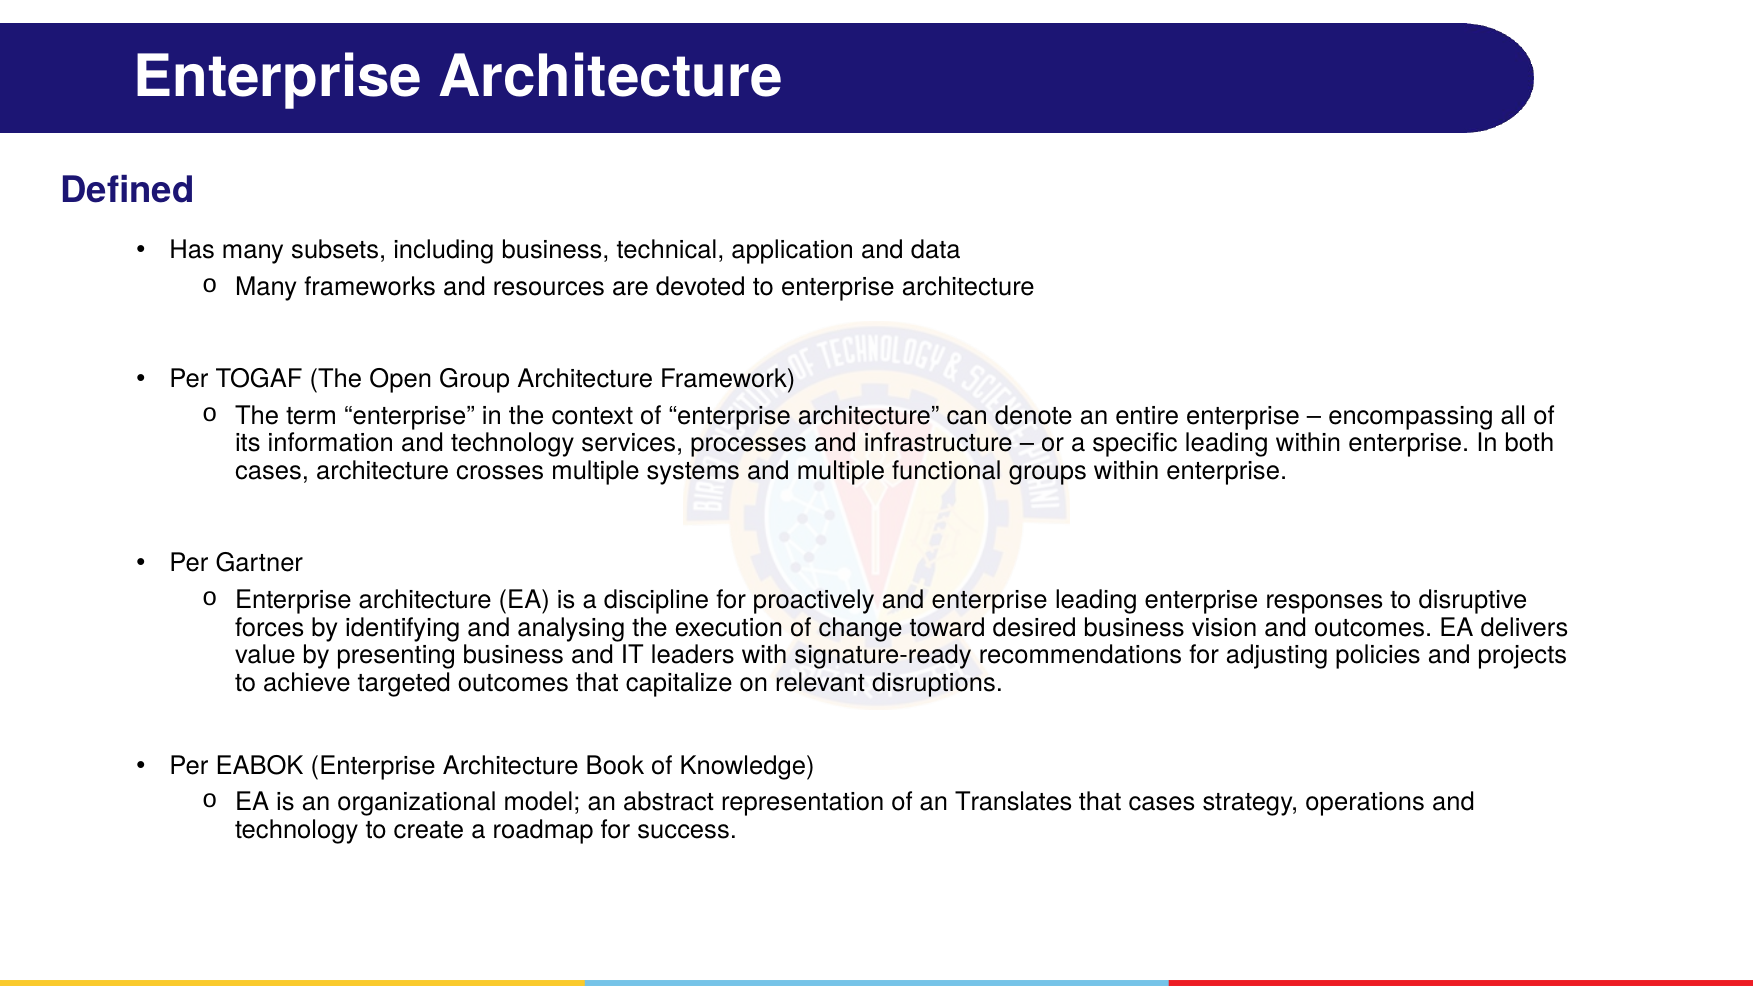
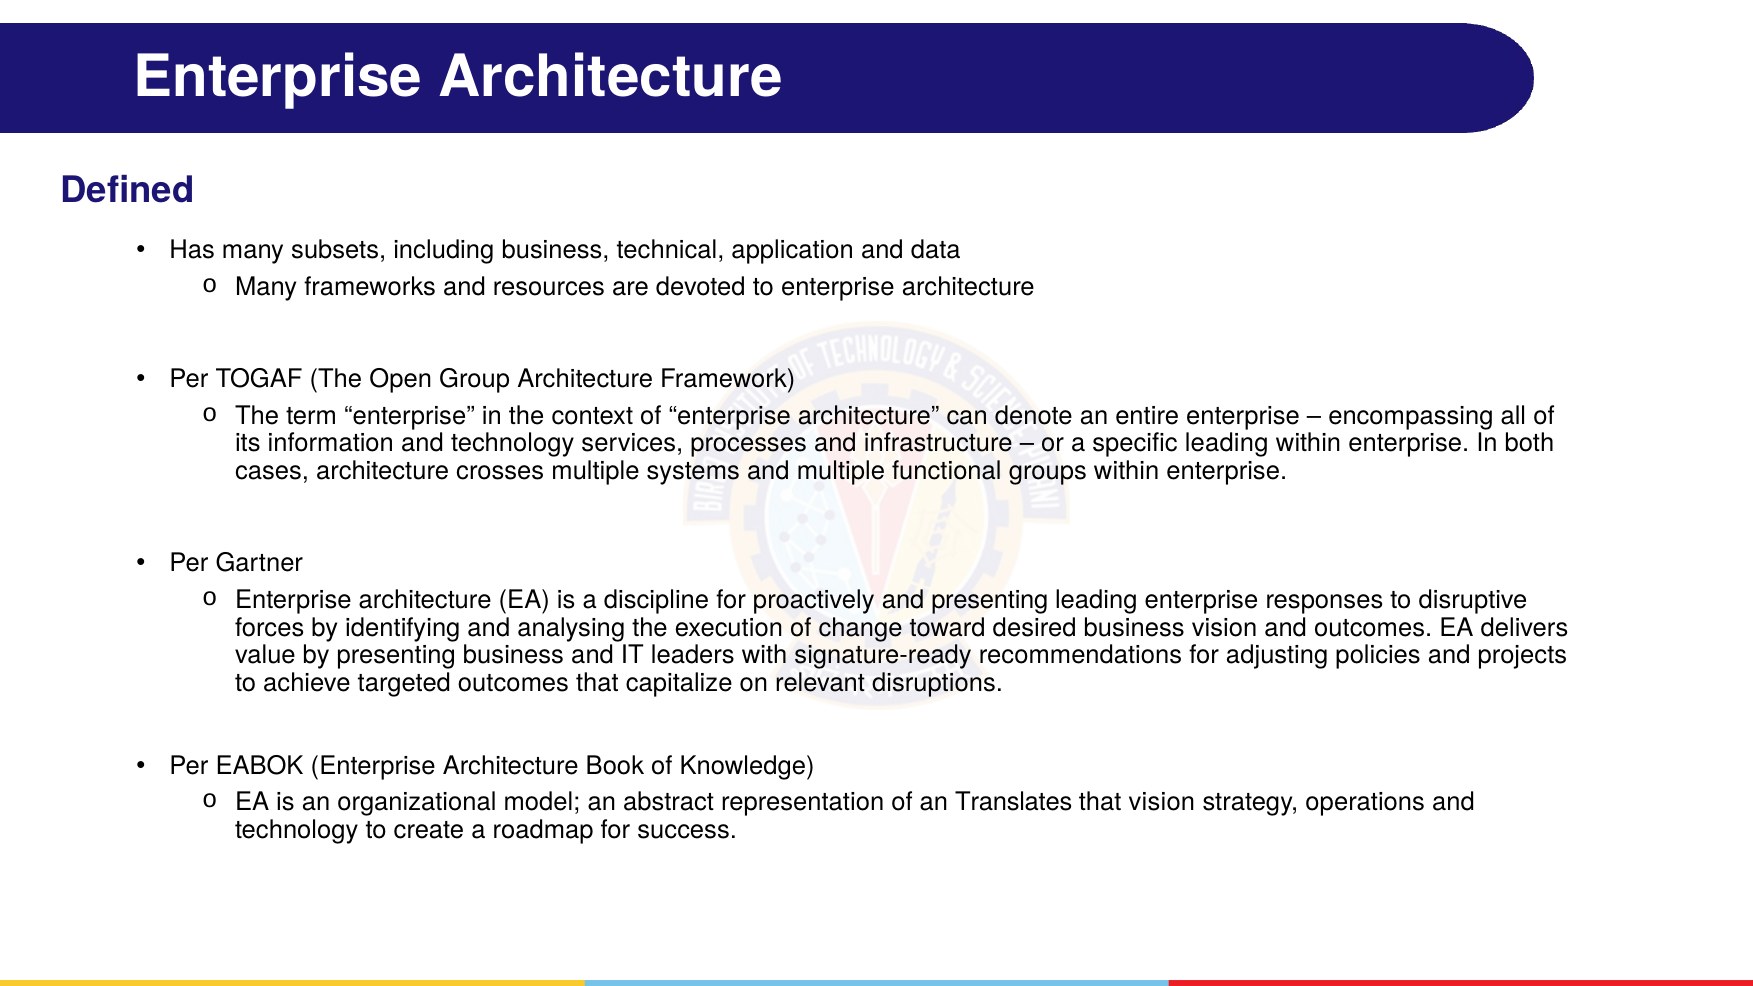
and enterprise: enterprise -> presenting (990, 600)
that cases: cases -> vision (1162, 803)
